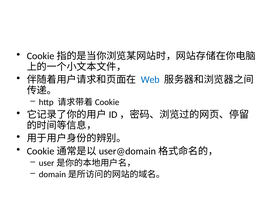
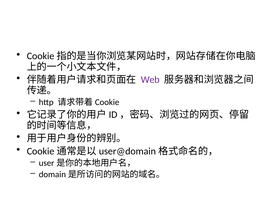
Web colour: blue -> purple (150, 80)
